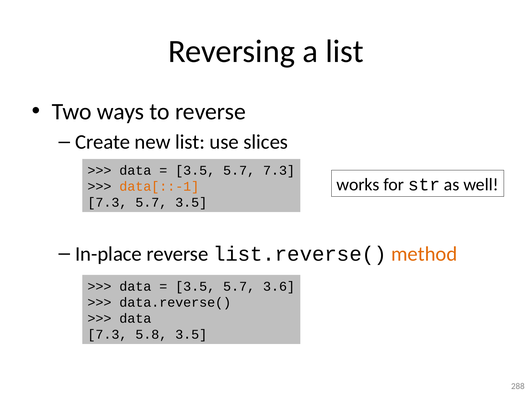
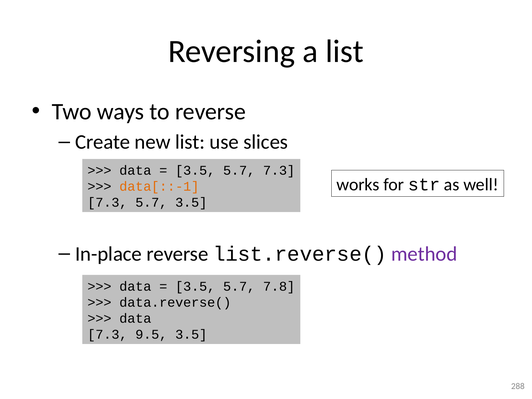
method colour: orange -> purple (424, 254)
3.6: 3.6 -> 7.8 (279, 286)
5.8: 5.8 -> 9.5 (151, 334)
